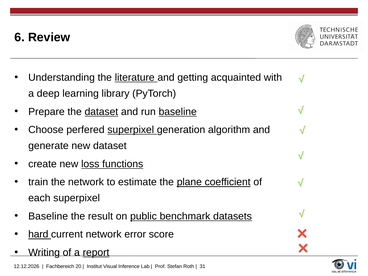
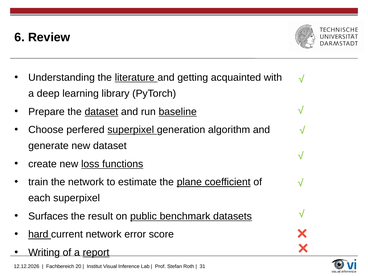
Baseline: Baseline -> Surfaces (48, 216)
